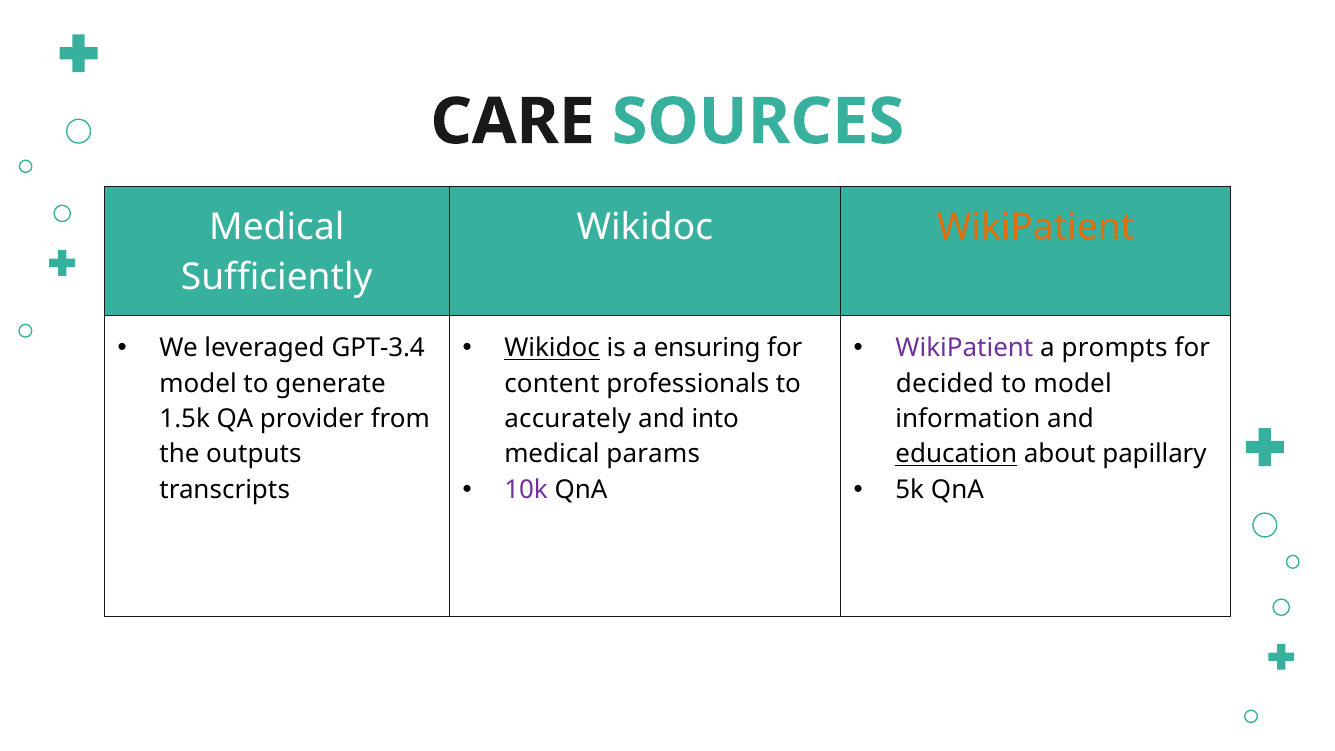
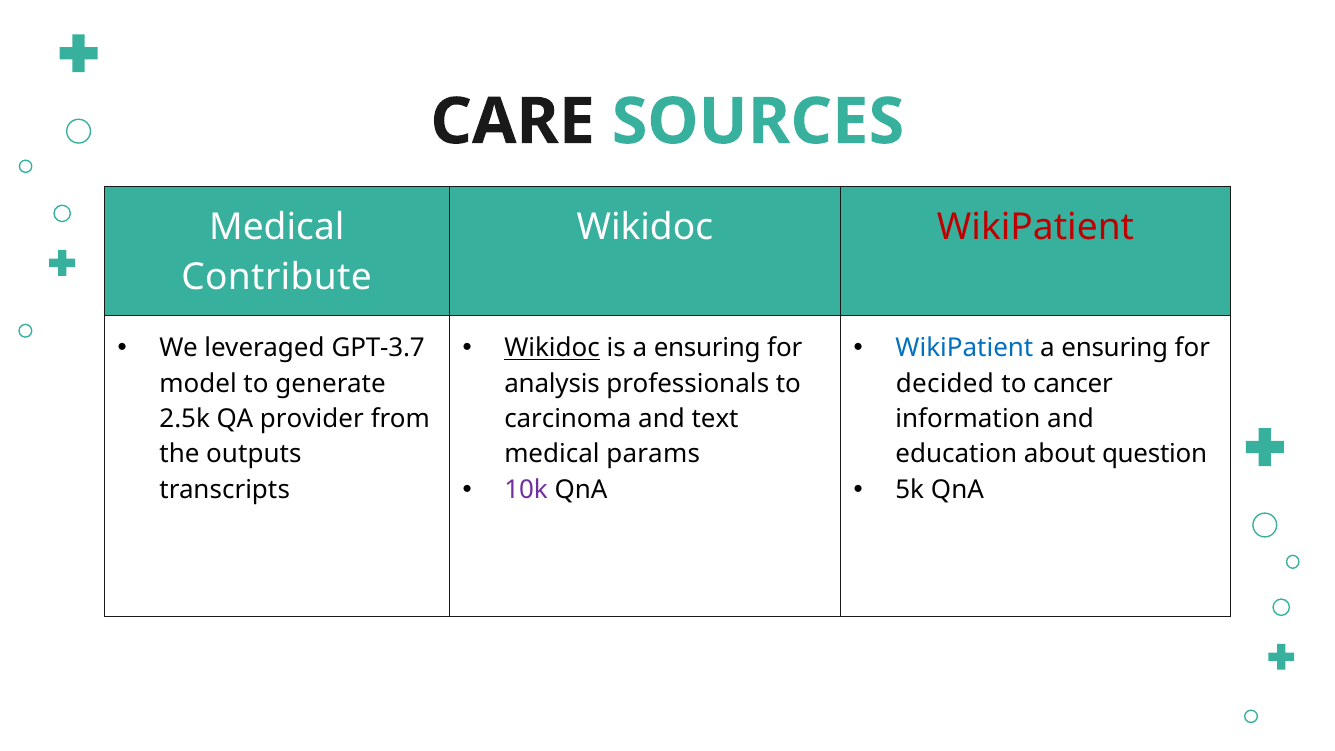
WikiPatient colour: orange -> red (1036, 227)
Sufficiently: Sufficiently -> Contribute (277, 278)
GPT-3.4: GPT-3.4 -> GPT-3.7 (378, 348)
WikiPatient colour: purple -> blue (964, 348)
prompts: prompts -> ensuring (1115, 348)
content: content -> analysis (552, 384)
to model: model -> cancer (1073, 384)
1.5k: 1.5k -> 2.5k (185, 419)
accurately: accurately -> carcinoma (568, 419)
into: into -> text (715, 419)
education underline: present -> none (956, 454)
papillary: papillary -> question (1155, 454)
